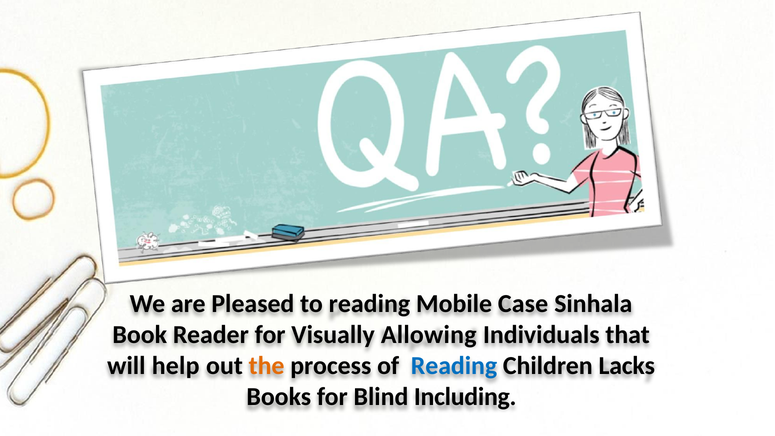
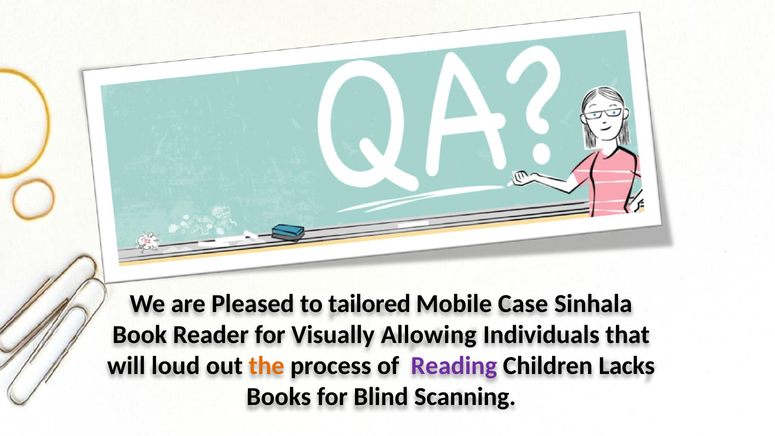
to reading: reading -> tailored (370, 304)
help: help -> loud (176, 366)
Reading colour: blue -> purple (454, 366)
Including: Including -> Scanning (465, 397)
